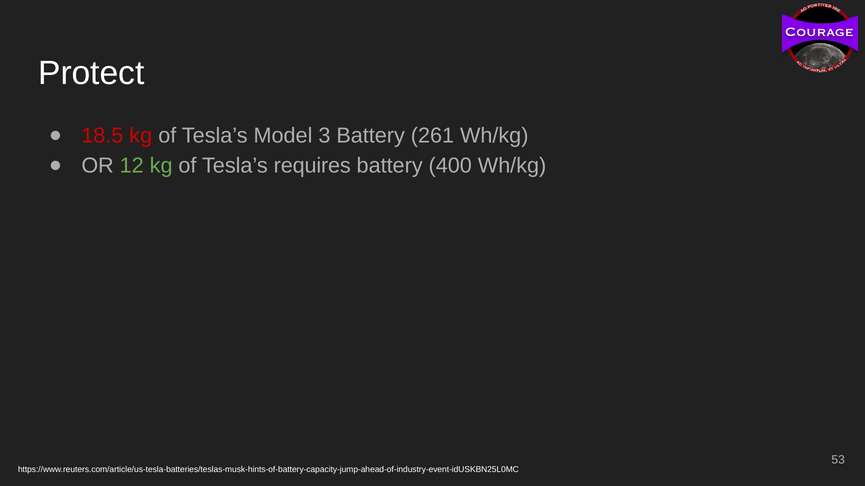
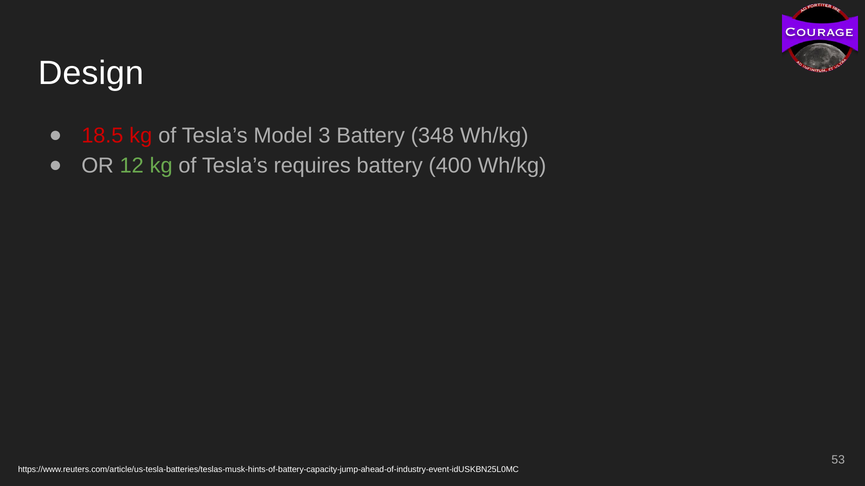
Protect: Protect -> Design (91, 73)
261: 261 -> 348 (432, 136)
